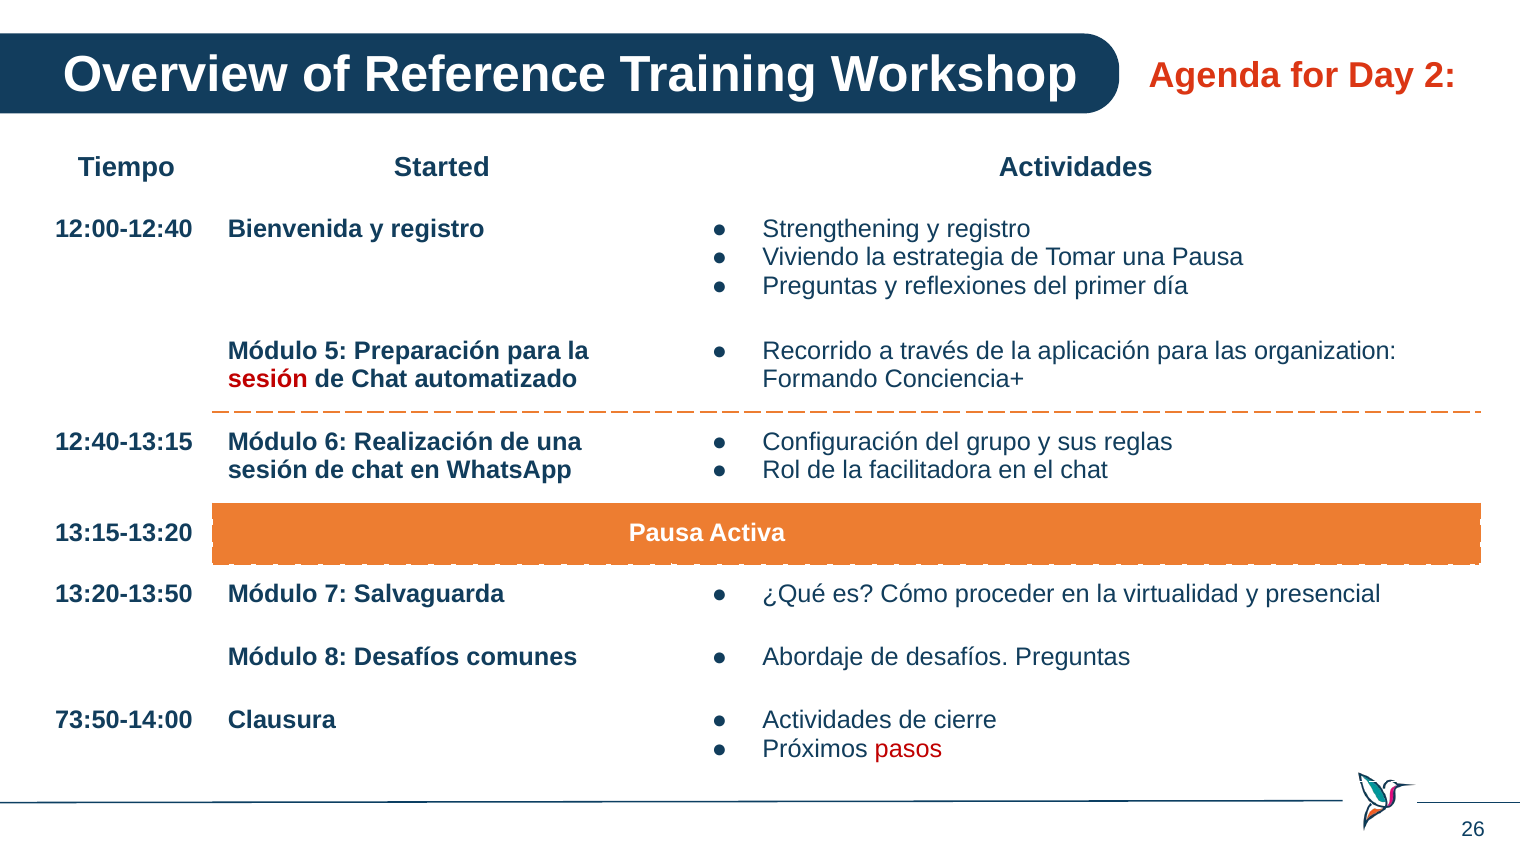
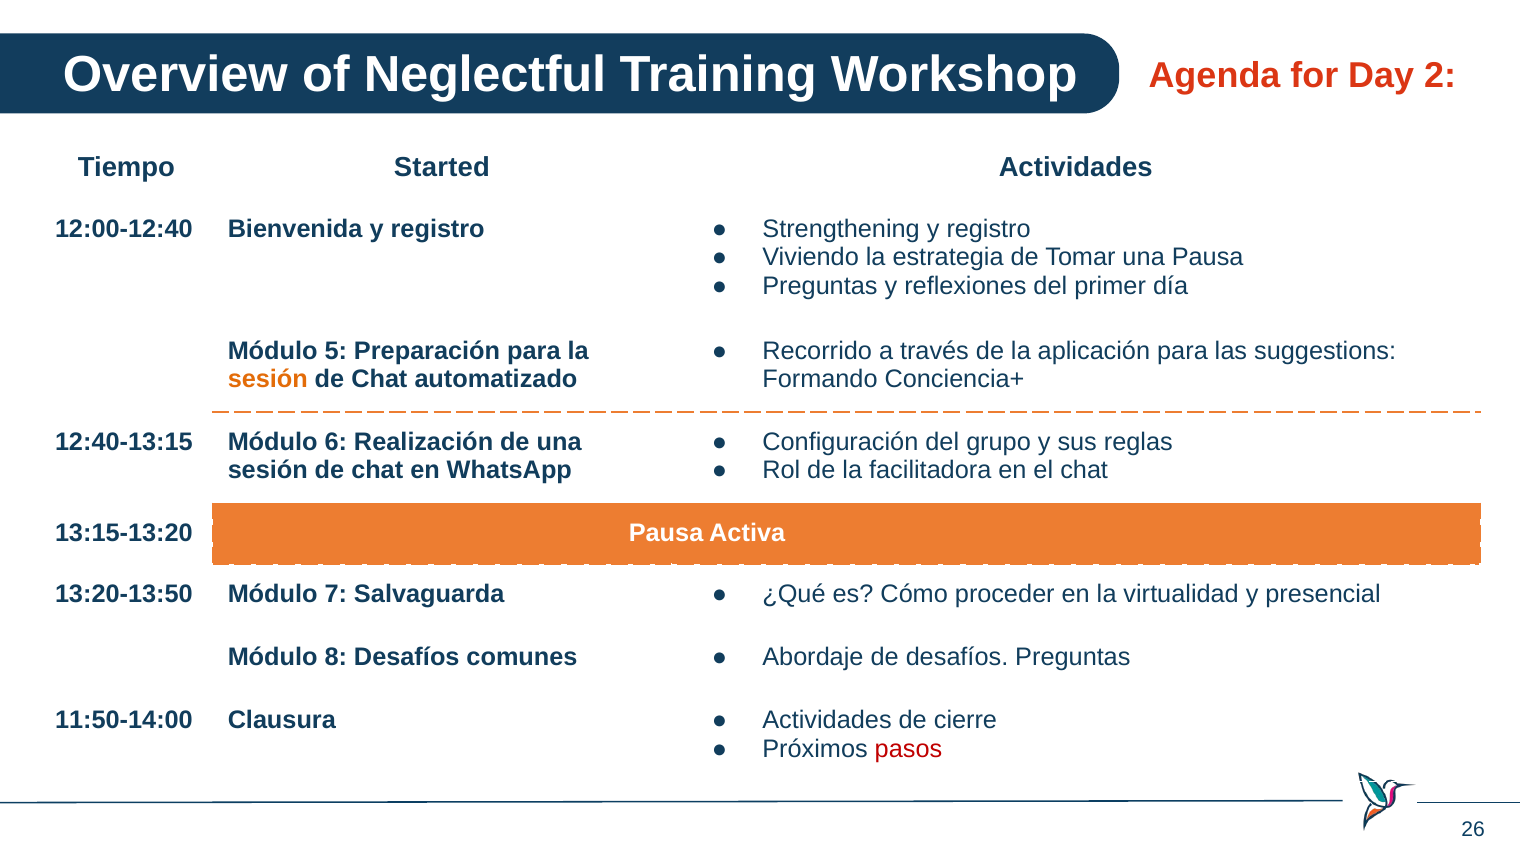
Reference: Reference -> Neglectful (485, 74)
organization: organization -> suggestions (1325, 351)
sesión colour: red -> orange (268, 379)
73:50-14:00: 73:50-14:00 -> 11:50-14:00 (124, 720)
